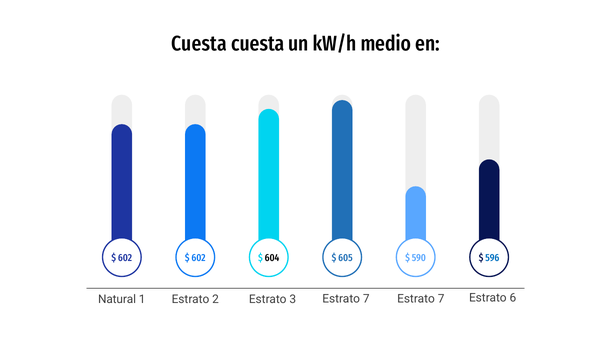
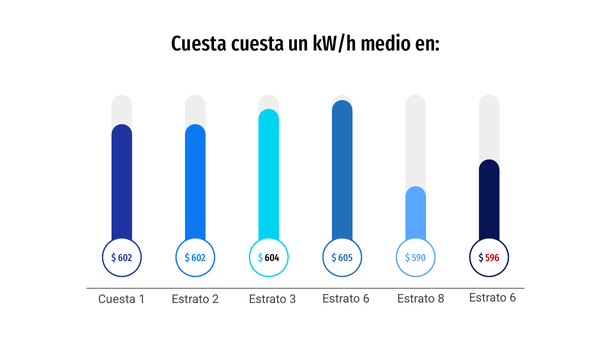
596 colour: blue -> red (492, 258)
7: 7 -> 6 (366, 299)
7: 7 -> 8 (441, 299)
Natural: Natural -> Cuesta (117, 299)
